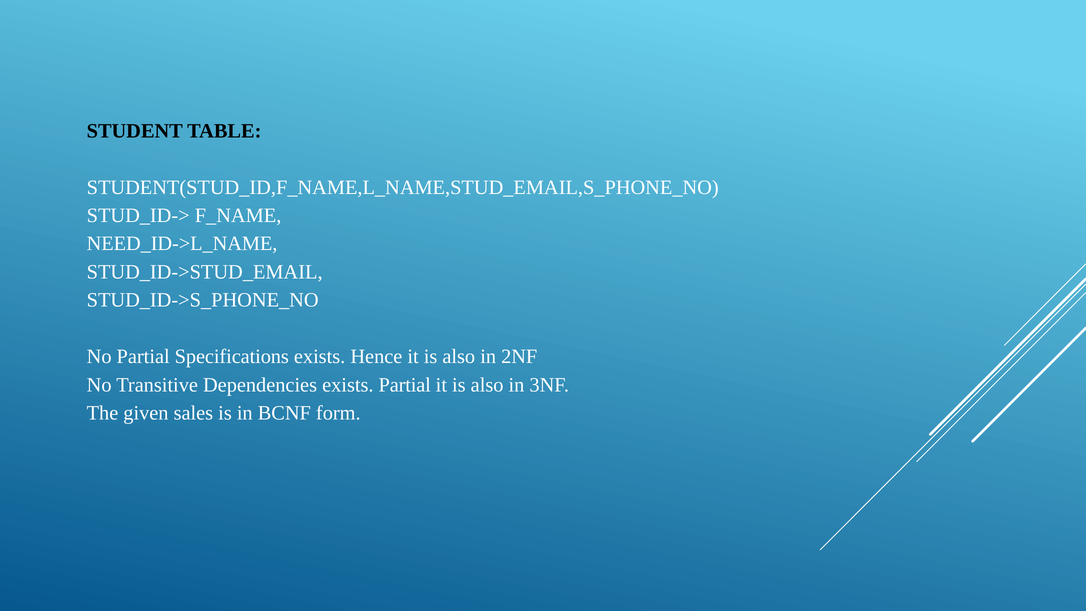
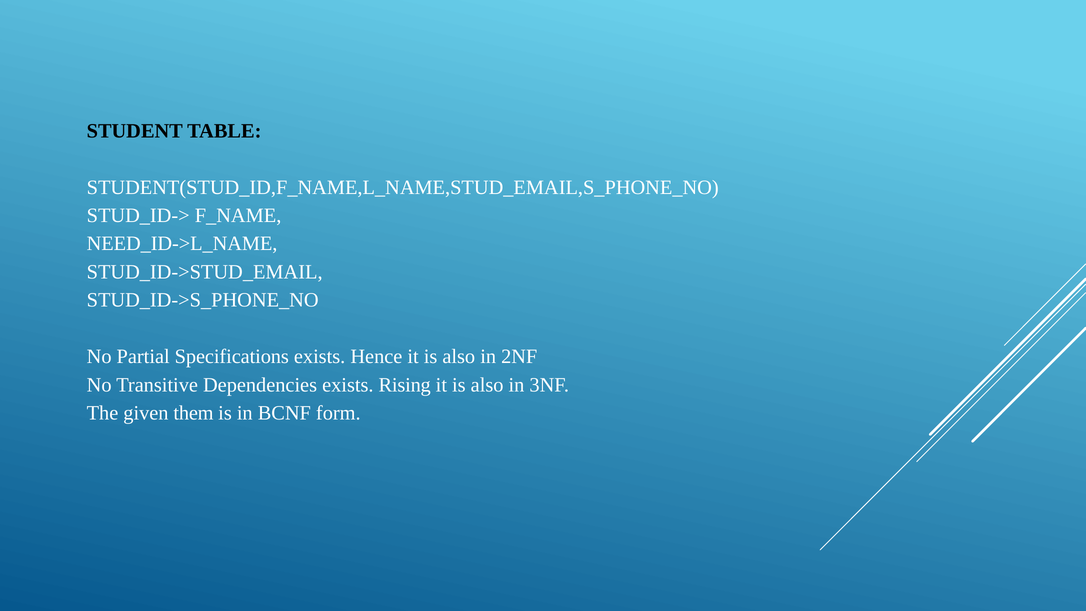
exists Partial: Partial -> Rising (405, 385)
sales: sales -> them (193, 413)
